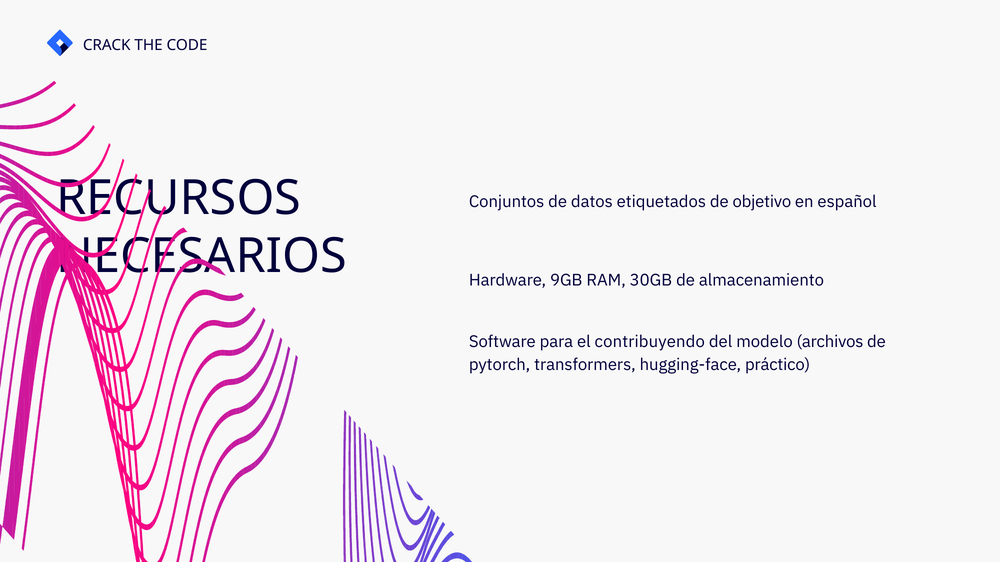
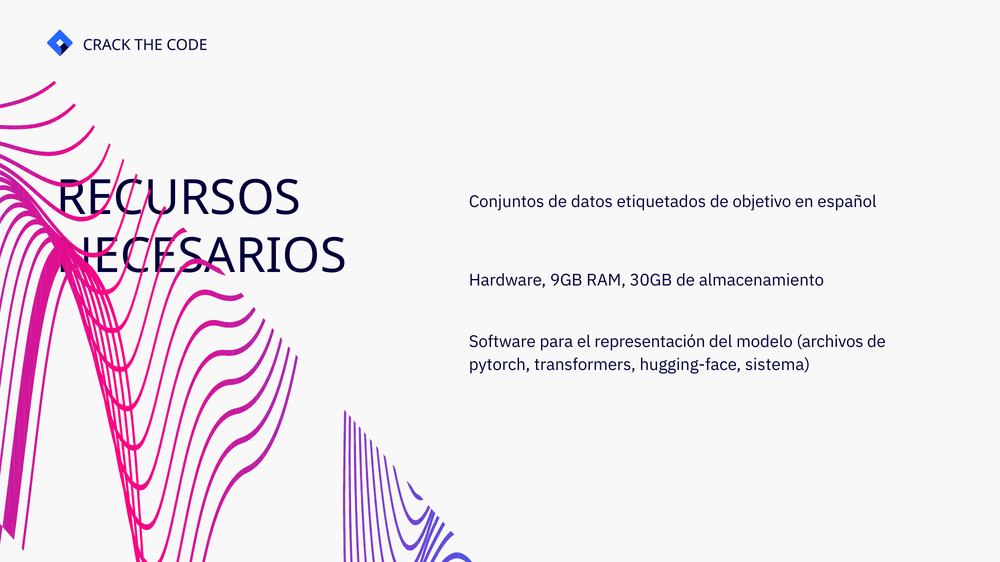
contribuyendo: contribuyendo -> representación (650, 342)
práctico: práctico -> sistema (778, 365)
